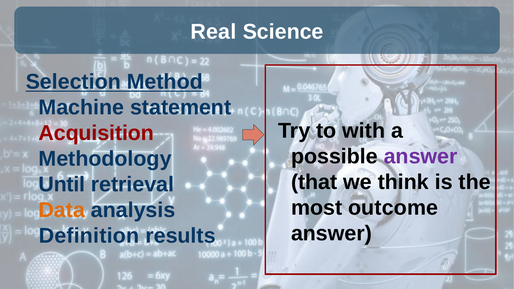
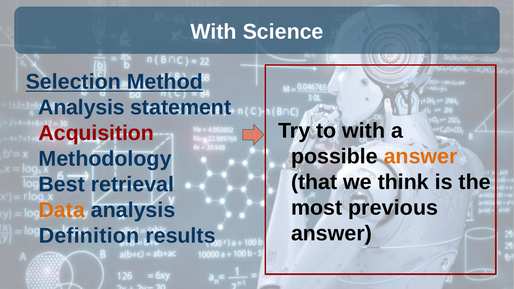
Real: Real -> With (214, 32)
Machine: Machine -> Analysis (81, 108)
answer colour: purple -> orange (421, 156)
Until: Until -> Best (62, 185)
outcome: outcome -> previous (393, 208)
